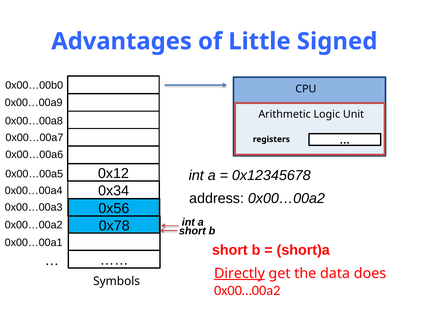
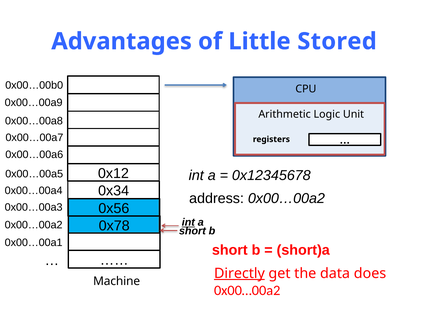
Signed: Signed -> Stored (337, 41)
int underline: none -> present (188, 222)
Symbols: Symbols -> Machine (117, 281)
